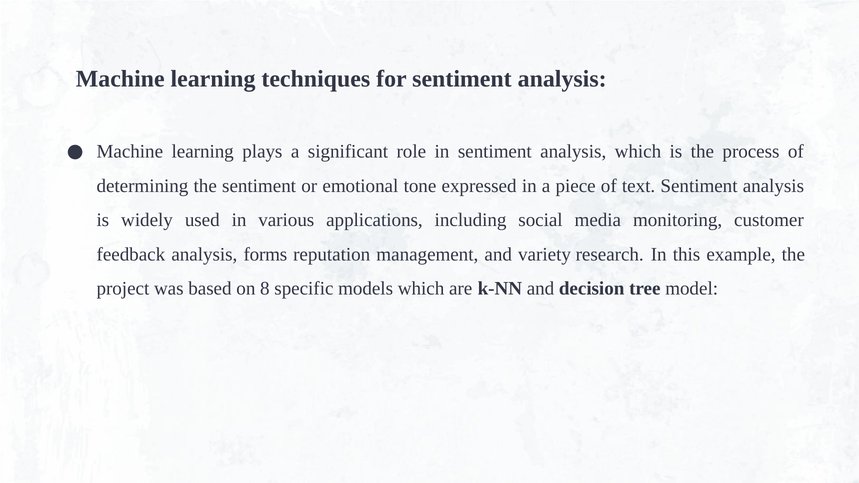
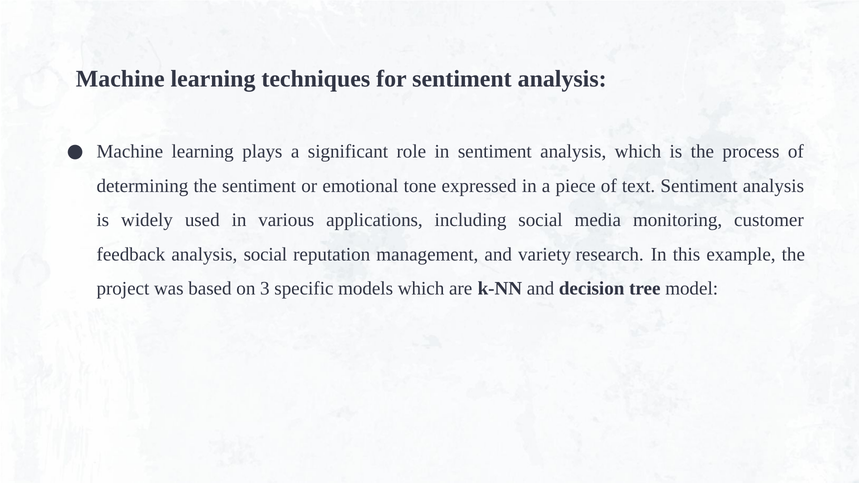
analysis forms: forms -> social (265, 254)
8: 8 -> 3 (265, 289)
